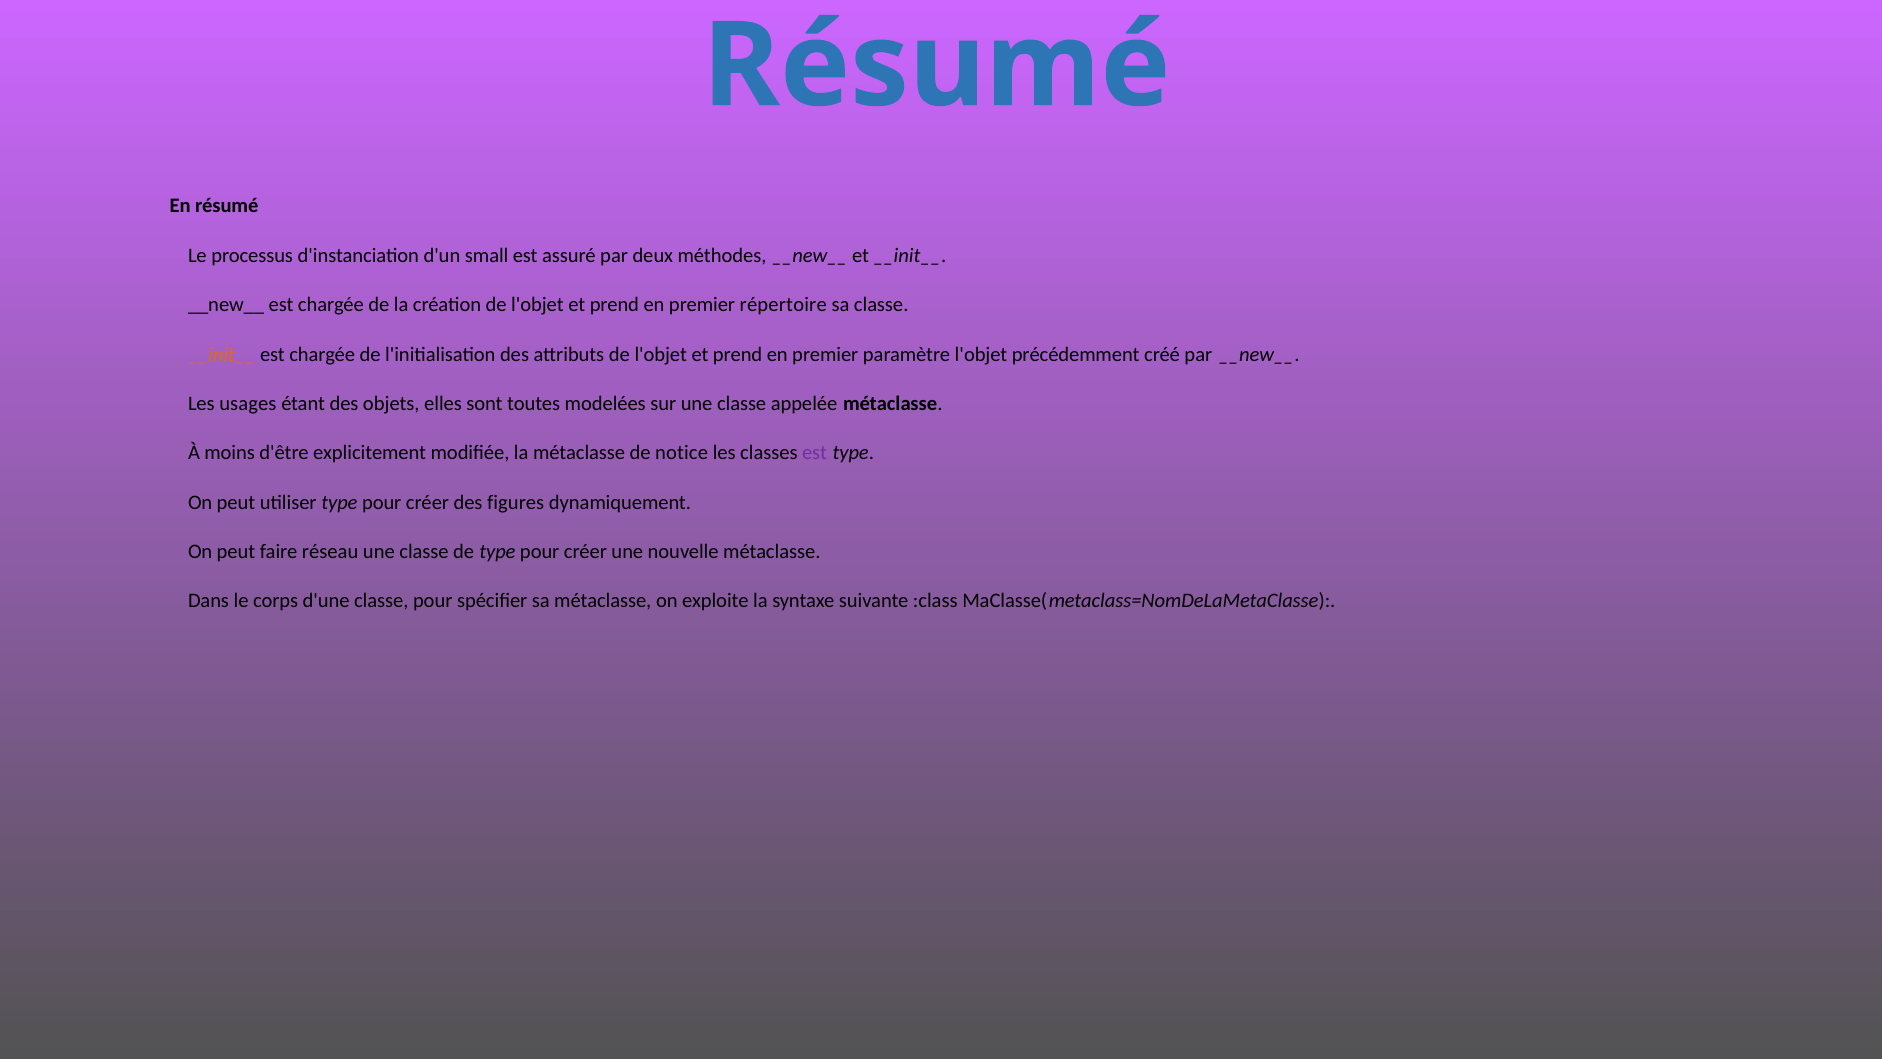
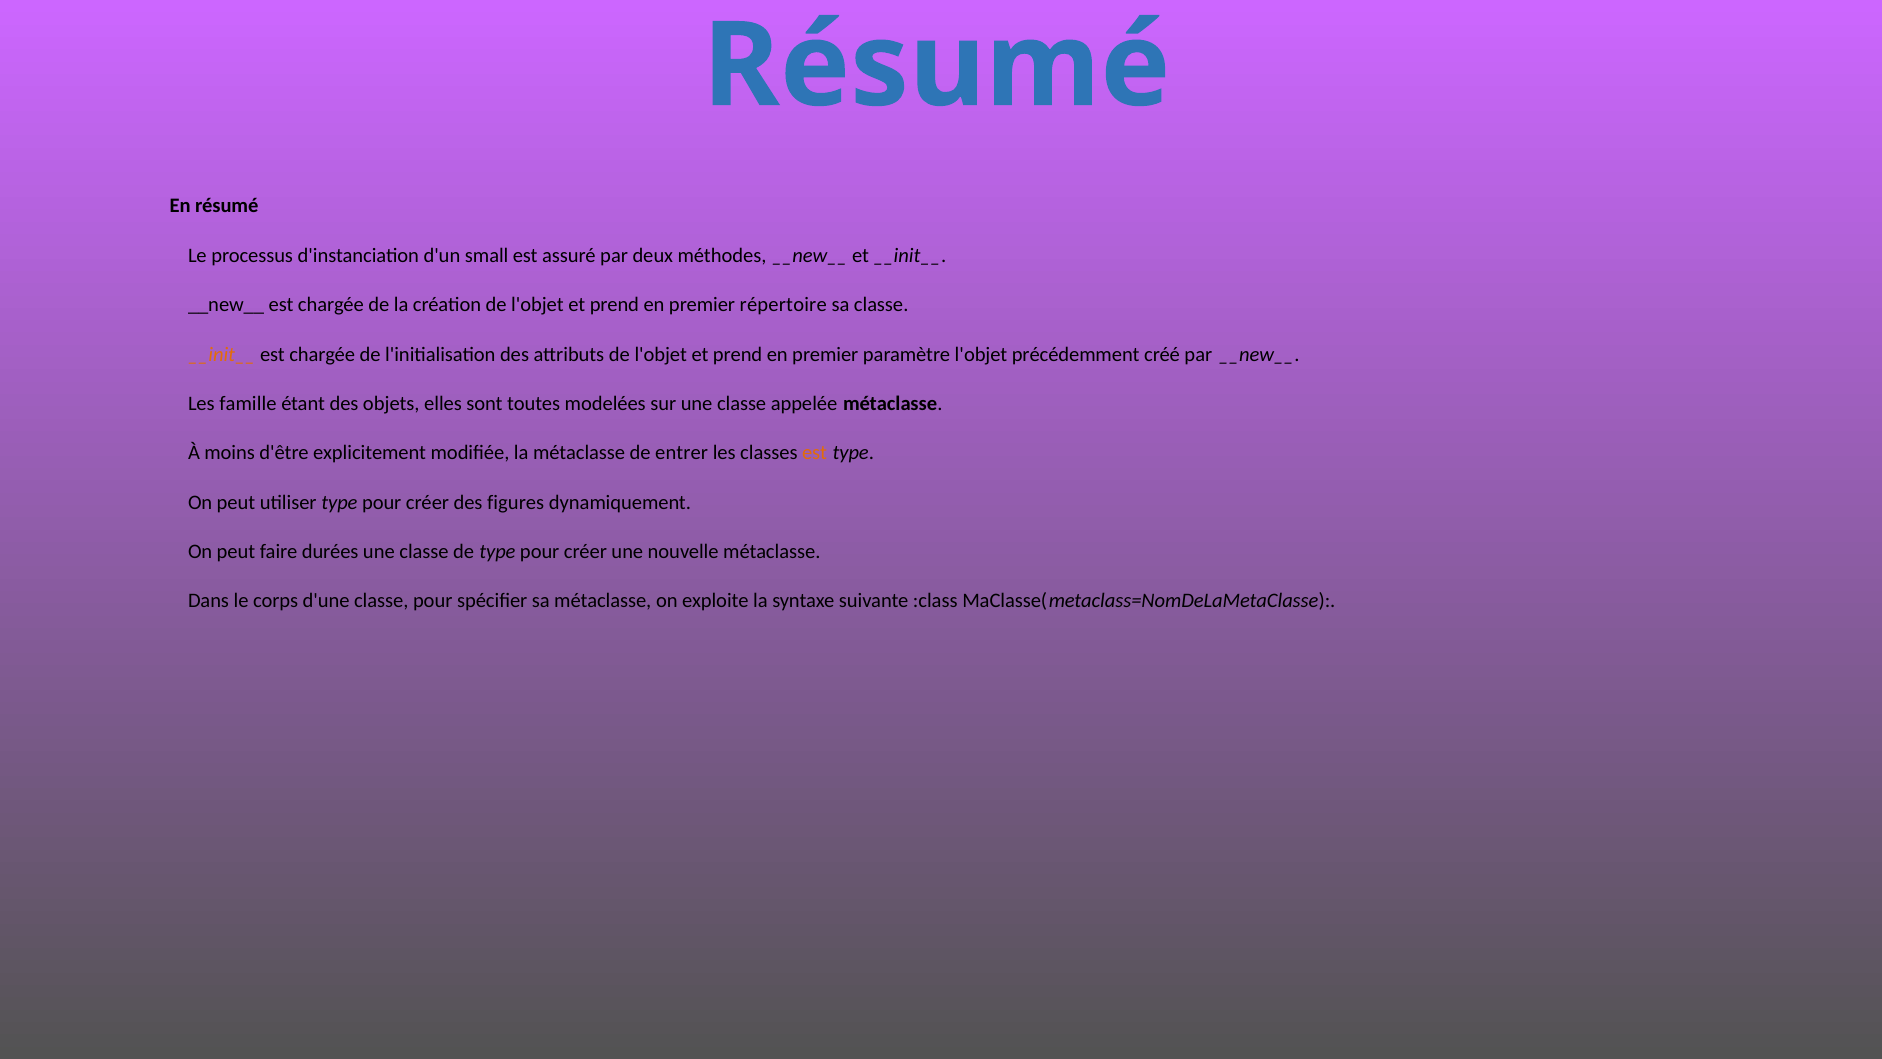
usages: usages -> famille (248, 403)
notice: notice -> entrer (682, 453)
est colour: purple -> orange (815, 453)
réseau: réseau -> durées (330, 552)
